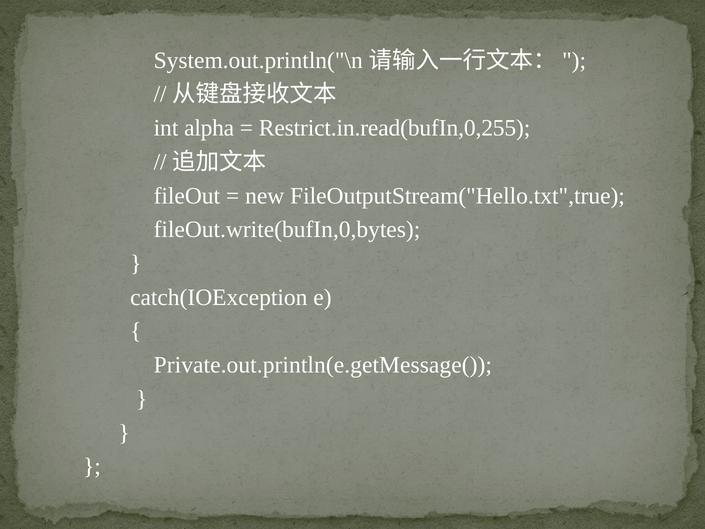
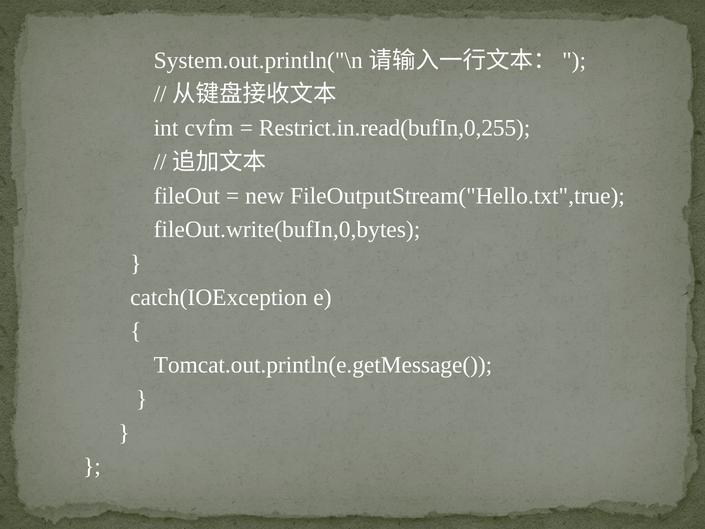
alpha: alpha -> cvfm (209, 128)
Private.out.println(e.getMessage(: Private.out.println(e.getMessage( -> Tomcat.out.println(e.getMessage( (323, 365)
